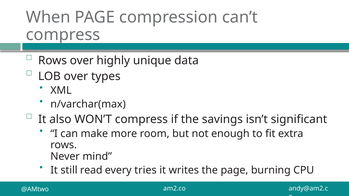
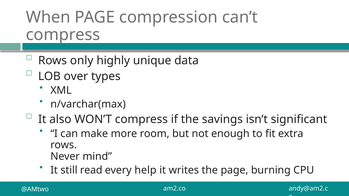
Rows over: over -> only (82, 61)
tries: tries -> help (145, 170)
